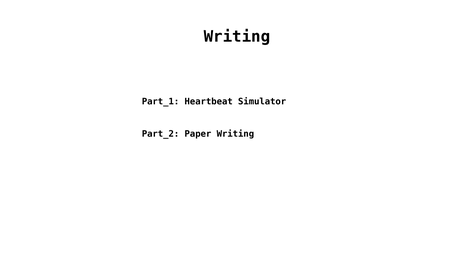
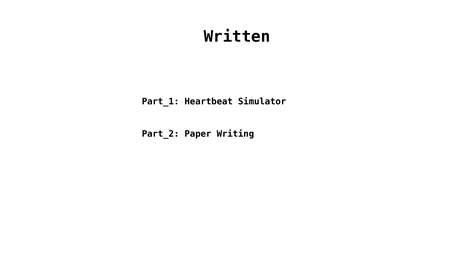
Writing: Writing -> Written (237, 37)
